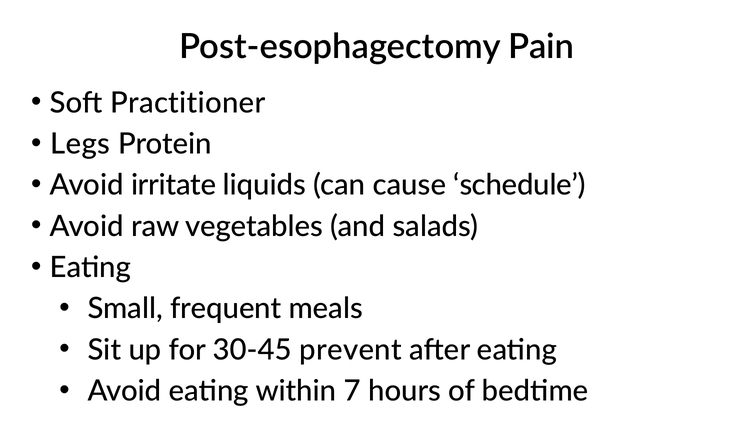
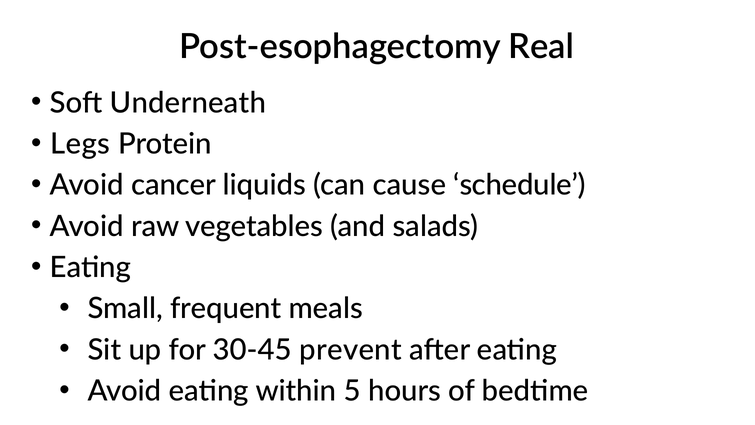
Pain: Pain -> Real (541, 47)
Practitioner: Practitioner -> Underneath (188, 103)
irritate: irritate -> cancer (174, 185)
7: 7 -> 5 (352, 391)
